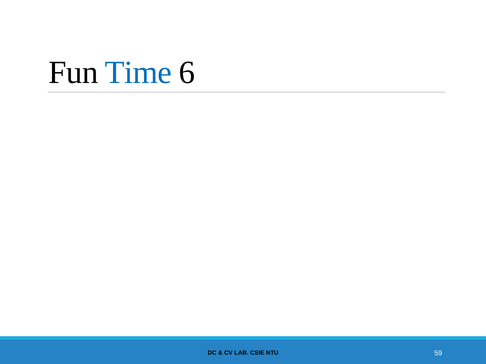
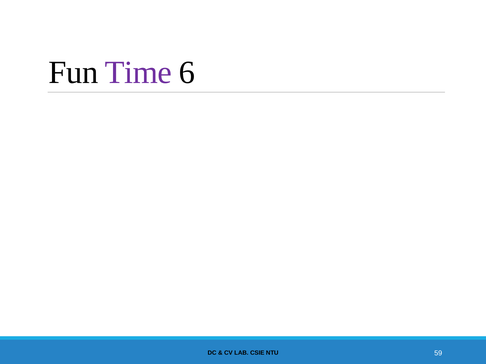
Time colour: blue -> purple (138, 73)
